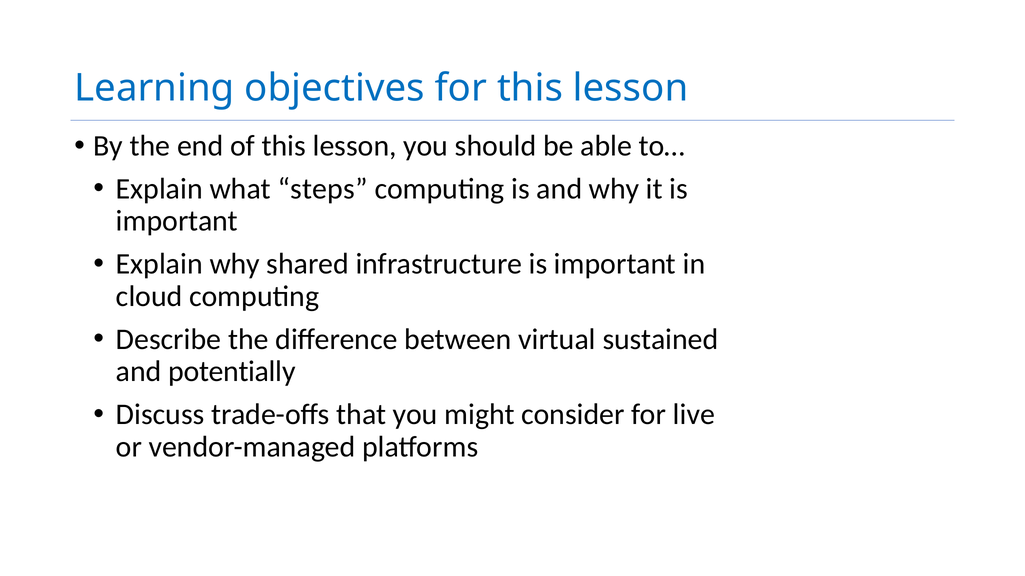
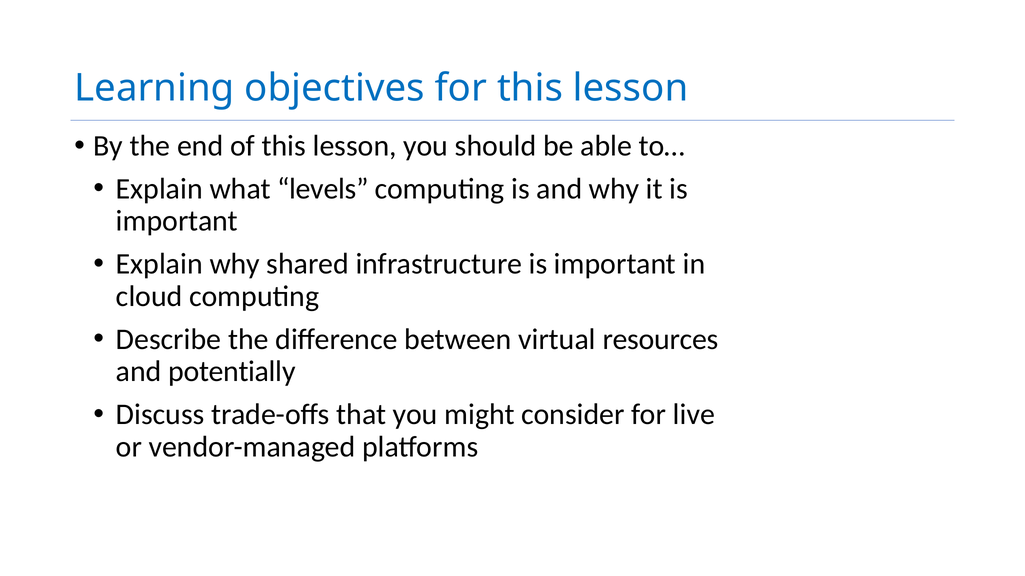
steps: steps -> levels (323, 189)
sustained: sustained -> resources (661, 340)
